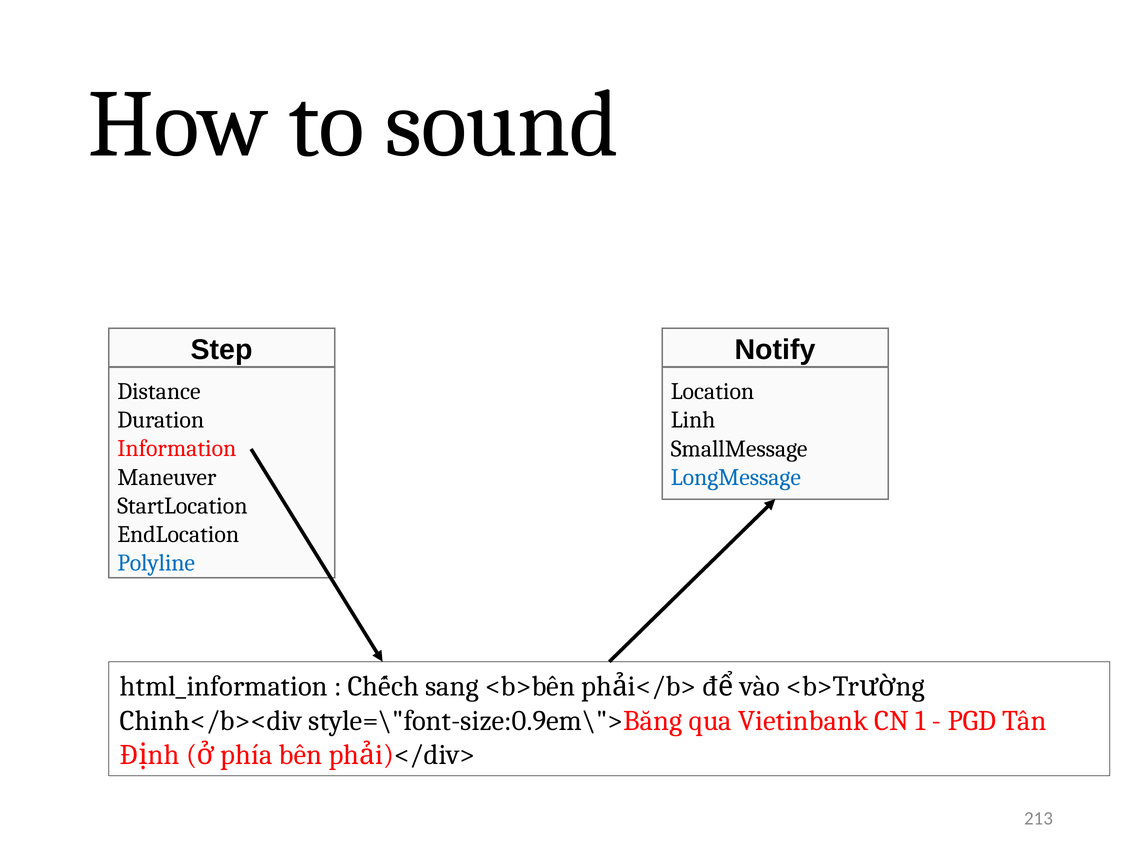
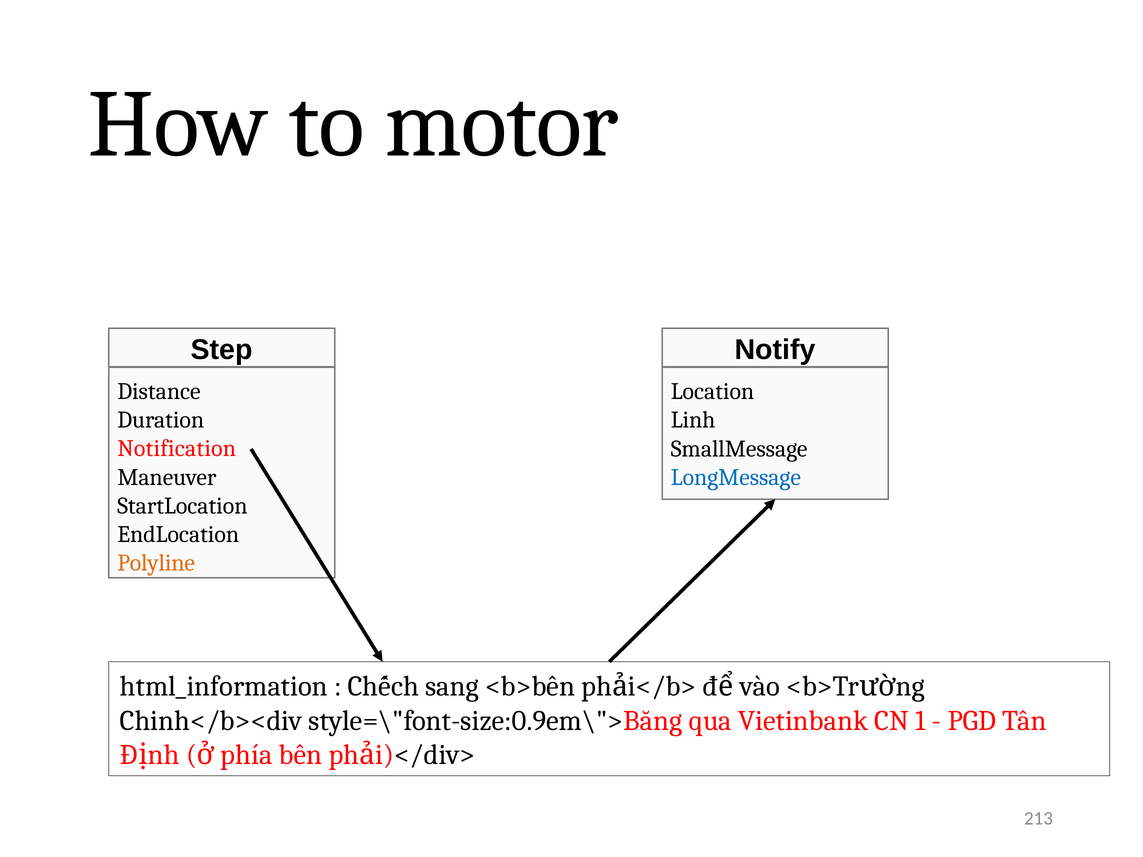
sound: sound -> motor (502, 124)
Information: Information -> Notification (177, 449)
Polyline colour: blue -> orange (156, 563)
